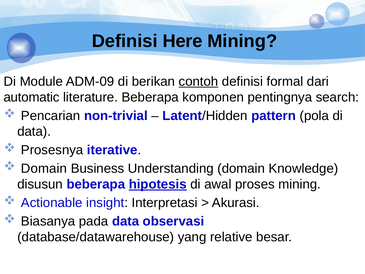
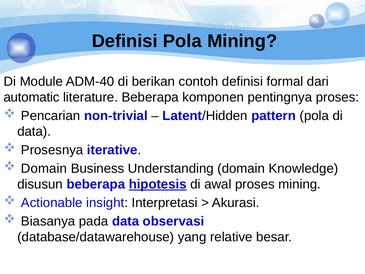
Definisi Here: Here -> Pola (182, 41)
ADM-09: ADM-09 -> ADM-40 (90, 81)
contoh underline: present -> none (199, 81)
pentingnya search: search -> proses (337, 97)
